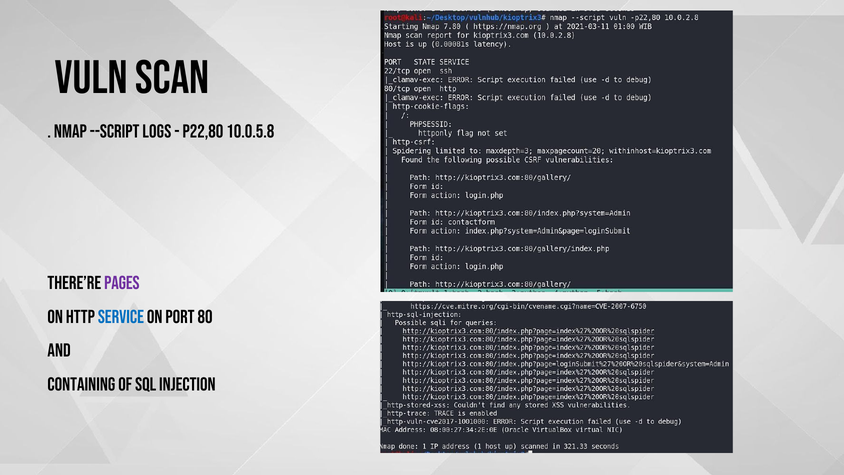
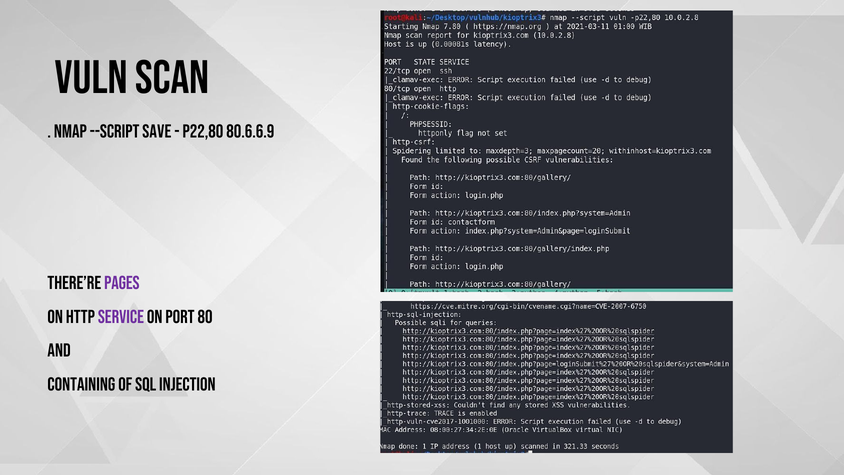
logs: logs -> save (157, 132)
10.0.5.8: 10.0.5.8 -> 80.6.6.9 (250, 132)
service colour: blue -> purple (121, 317)
